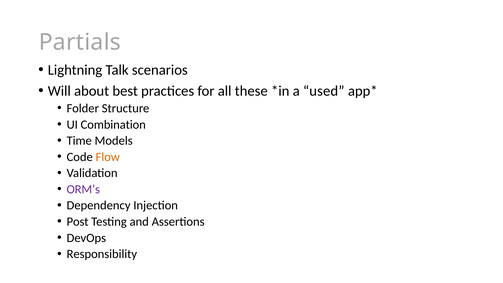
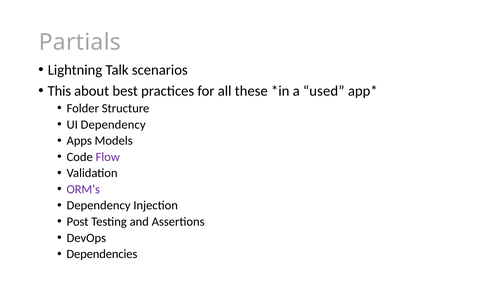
Will: Will -> This (59, 91)
UI Combination: Combination -> Dependency (113, 124)
Time: Time -> Apps (79, 141)
Flow colour: orange -> purple (108, 157)
Responsibility: Responsibility -> Dependencies (102, 254)
